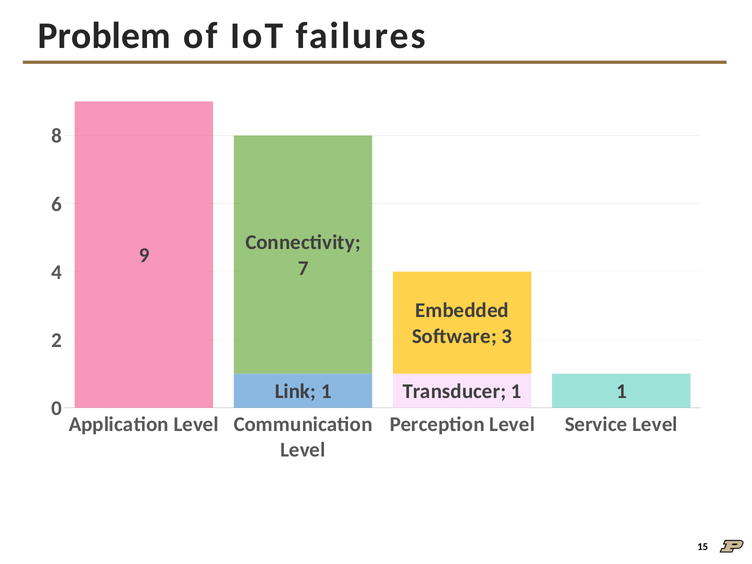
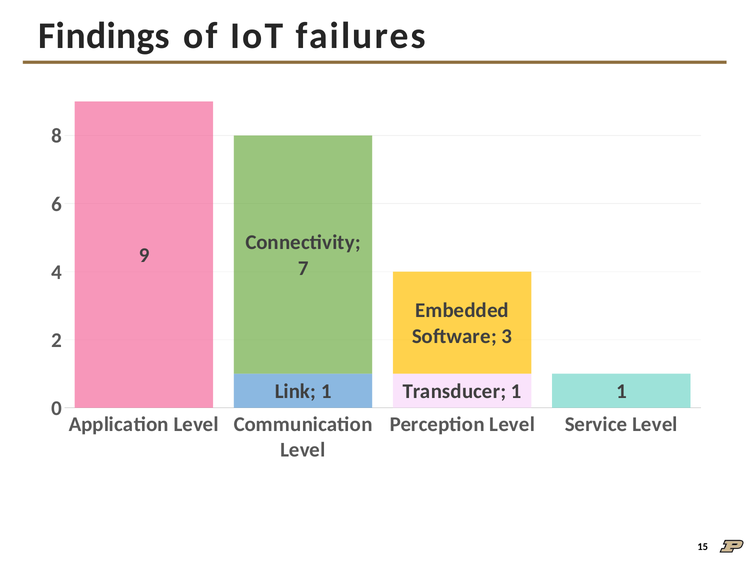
Problem: Problem -> Findings (104, 36)
